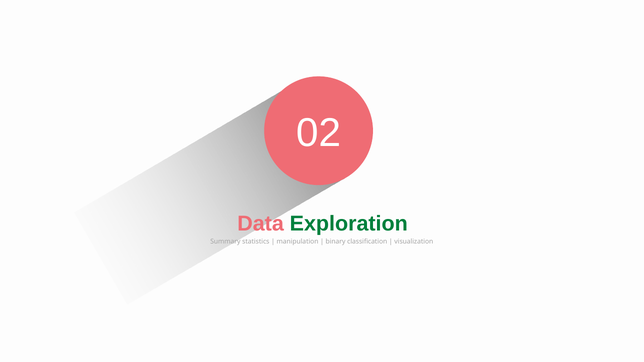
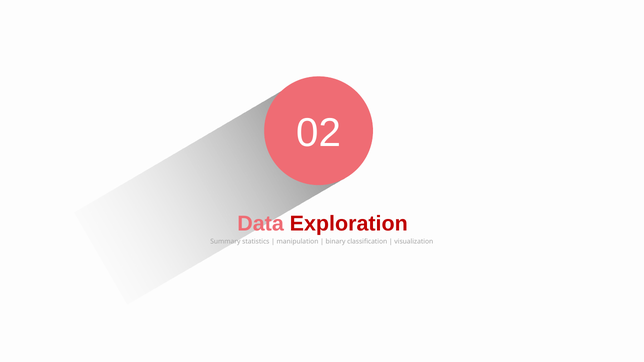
Exploration colour: green -> red (349, 224)
